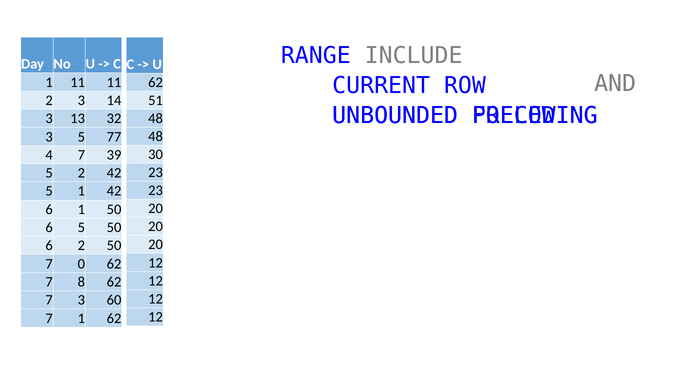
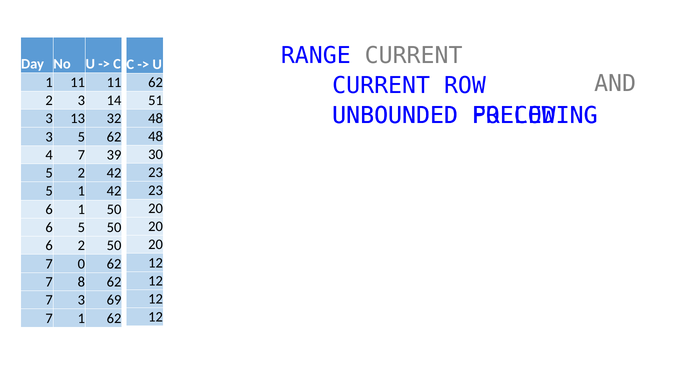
RANGE INCLUDE: INCLUDE -> CURRENT (414, 55)
5 77: 77 -> 62 (114, 137)
60: 60 -> 69 (114, 300)
